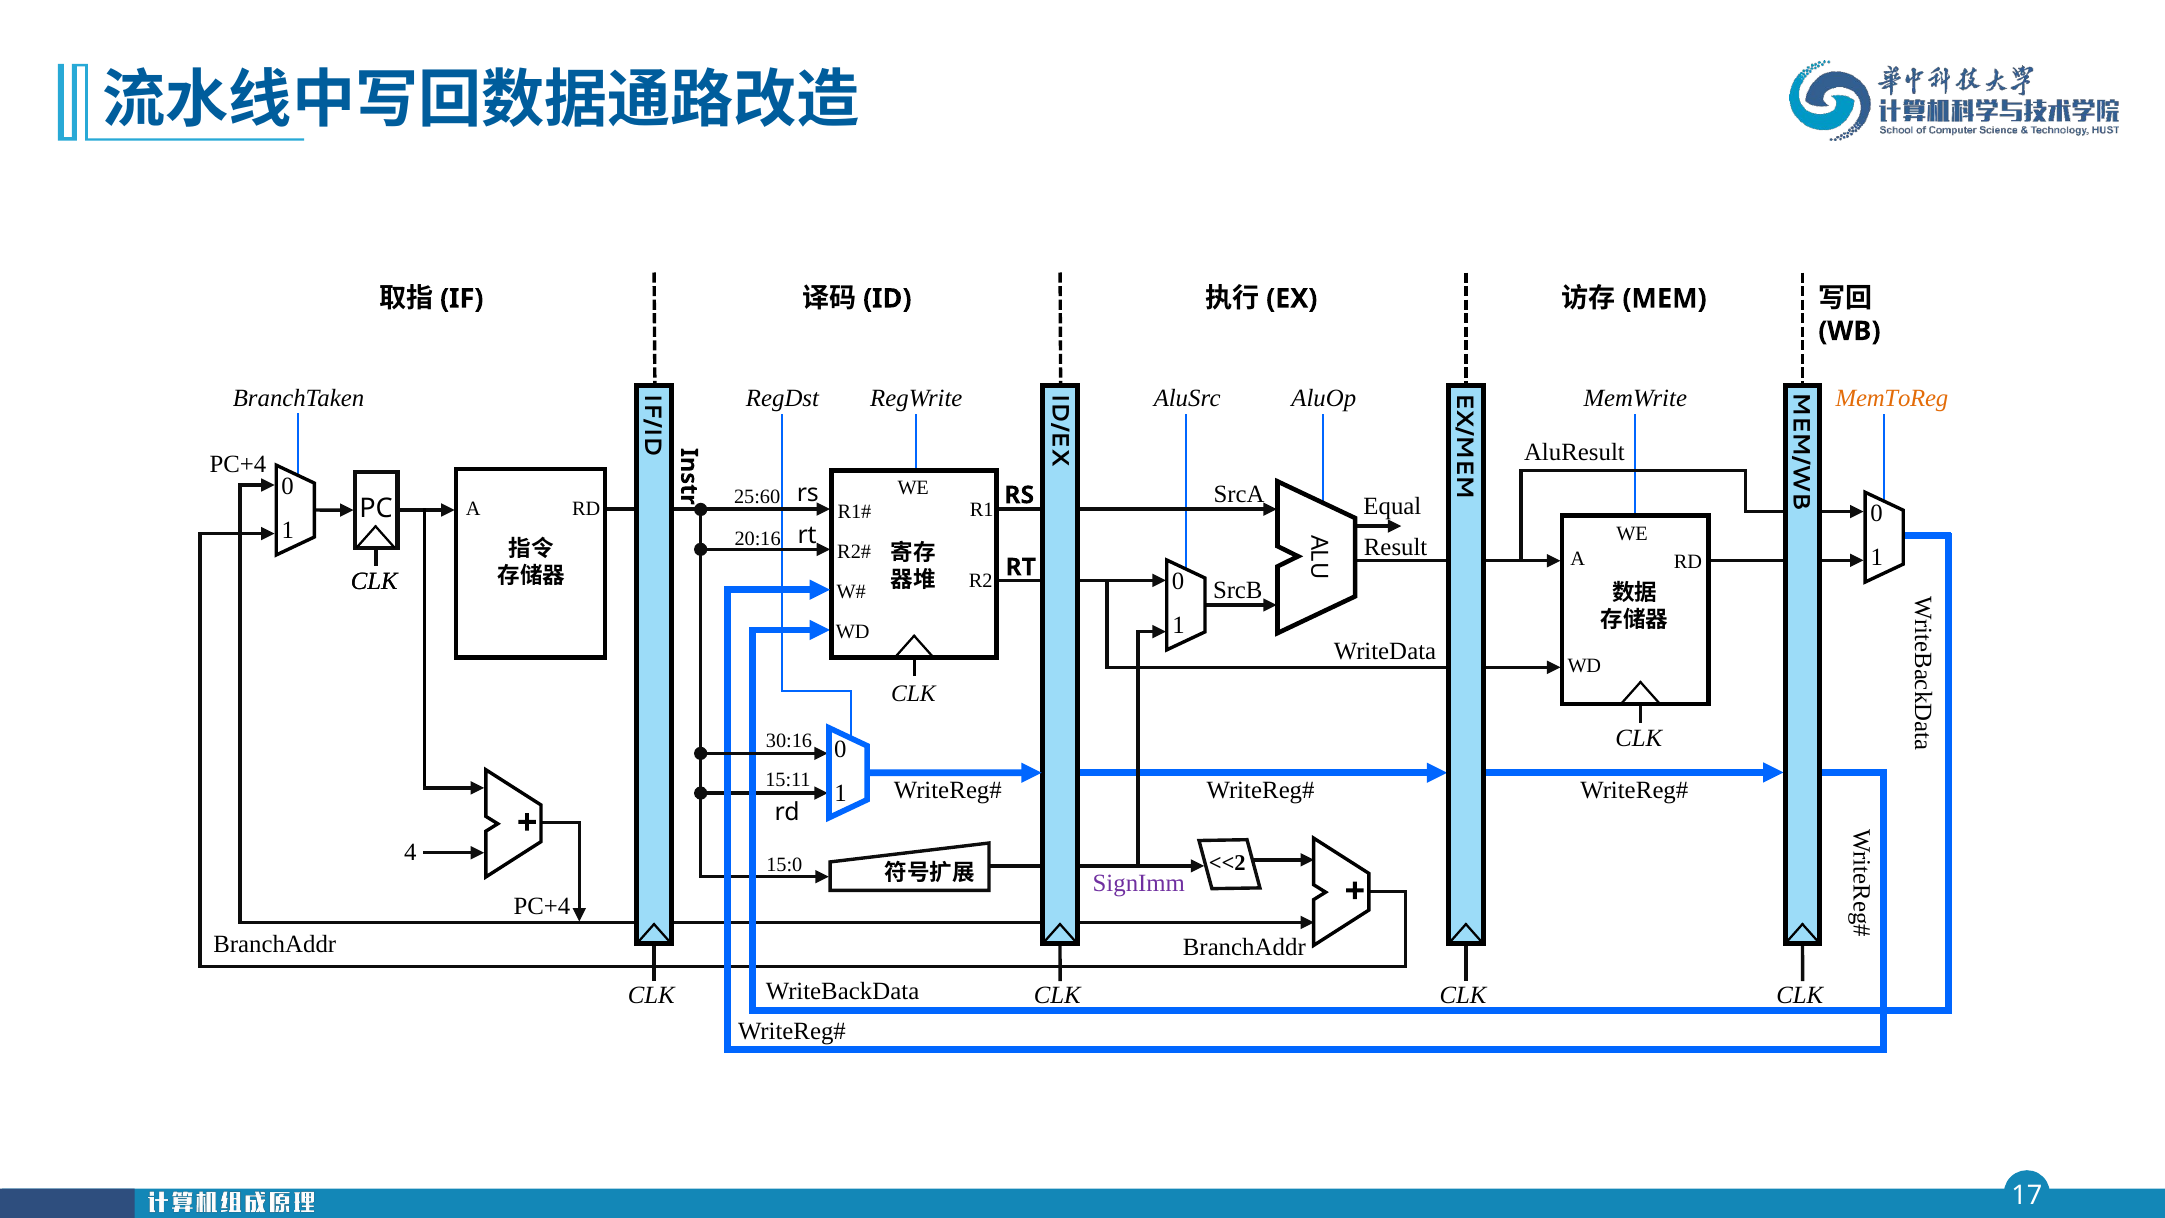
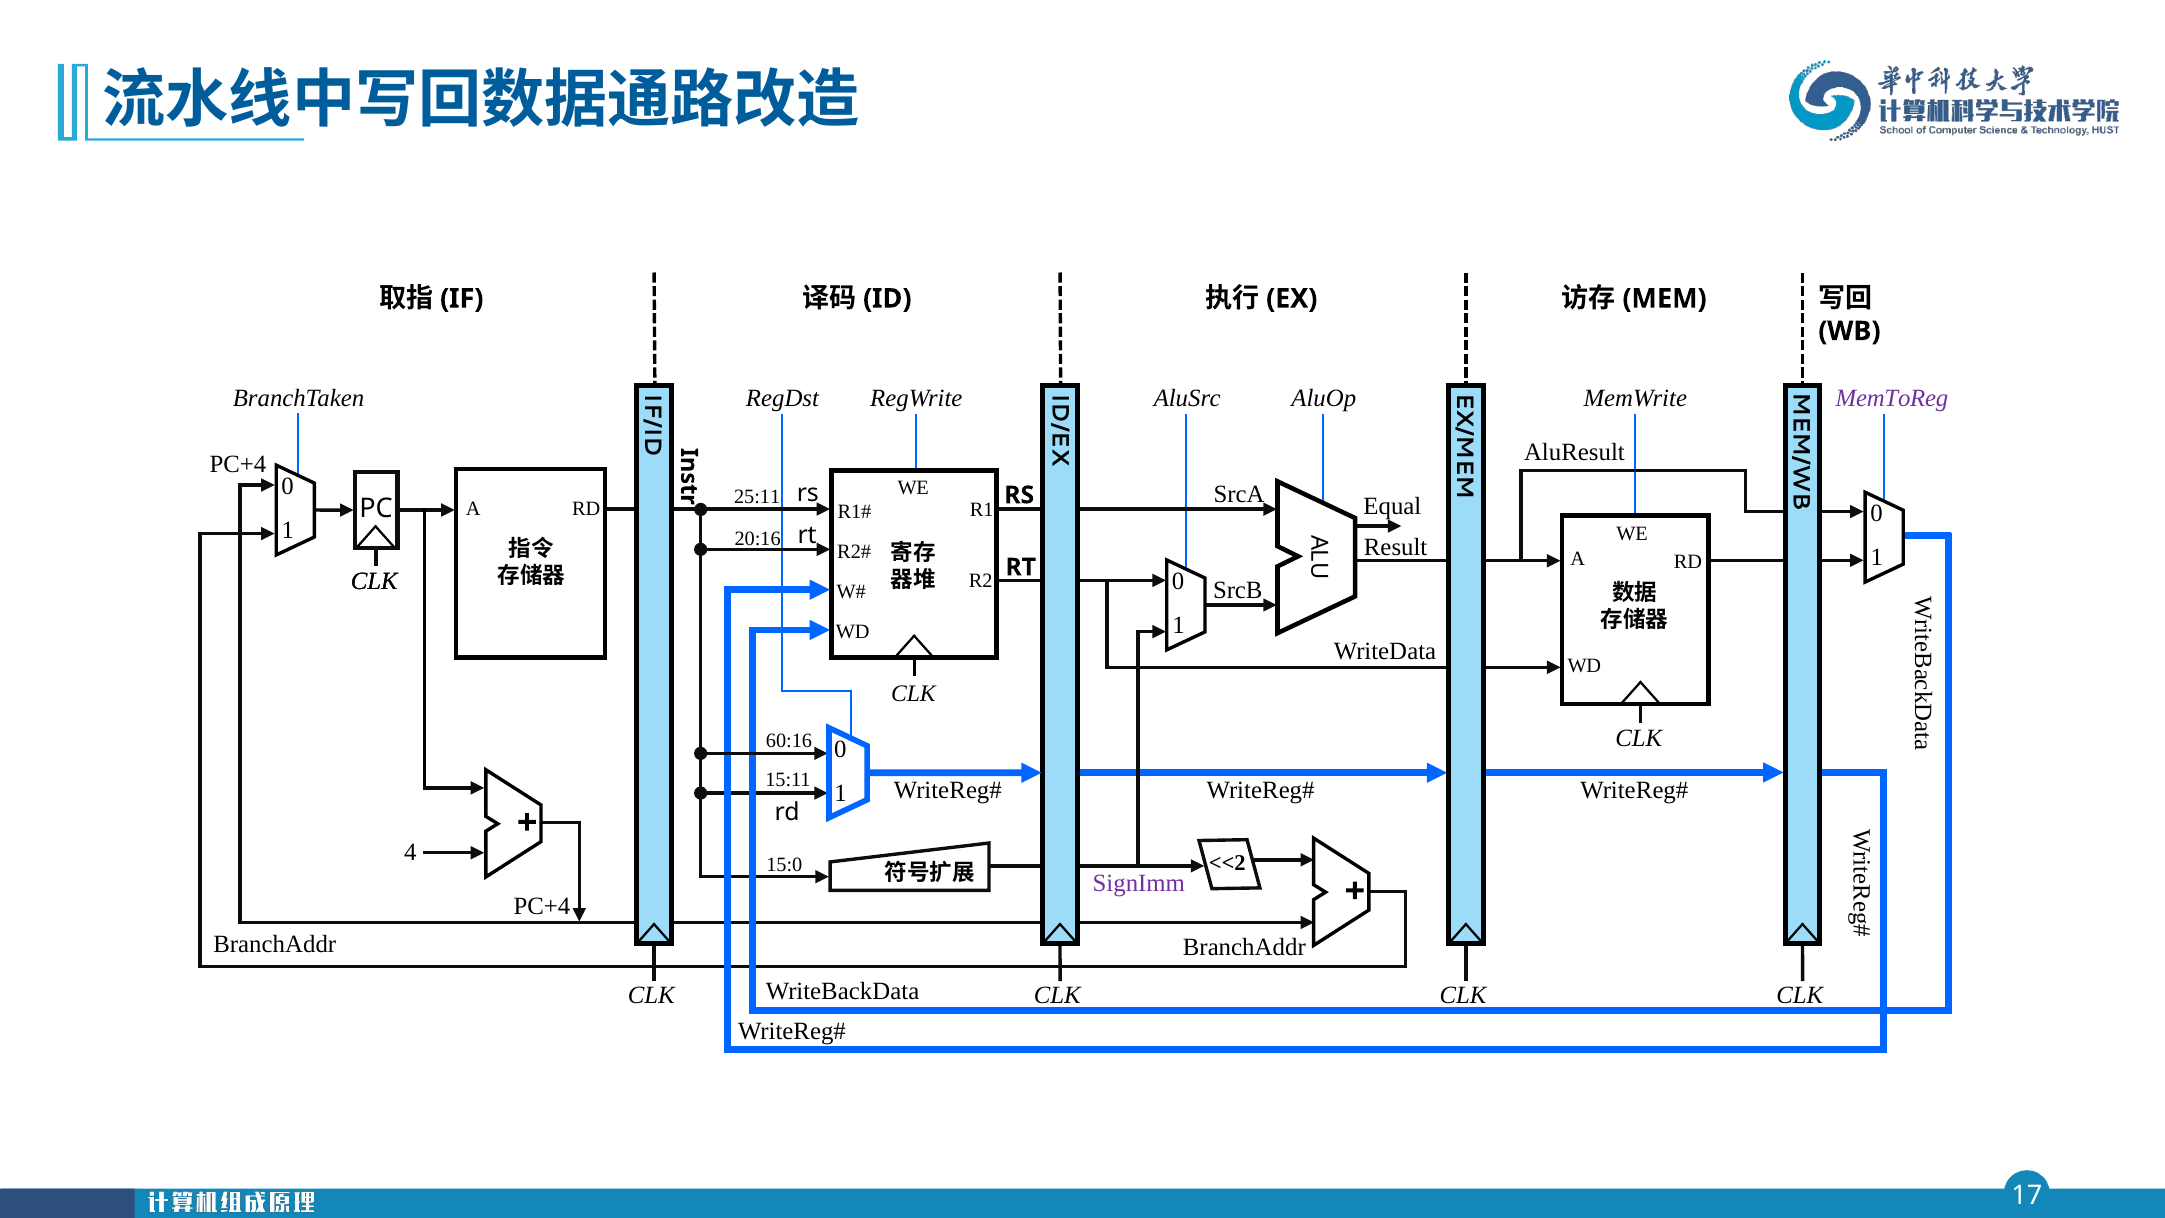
MemToReg colour: orange -> purple (1892, 399)
25:60: 25:60 -> 25:11 (757, 496)
30:16: 30:16 -> 60:16 (789, 740)
